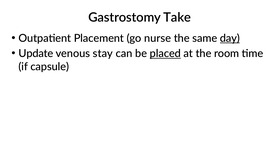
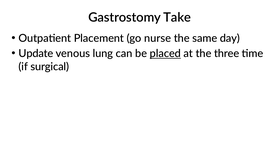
day underline: present -> none (230, 38)
stay: stay -> lung (103, 53)
room: room -> three (227, 53)
capsule: capsule -> surgical (50, 66)
